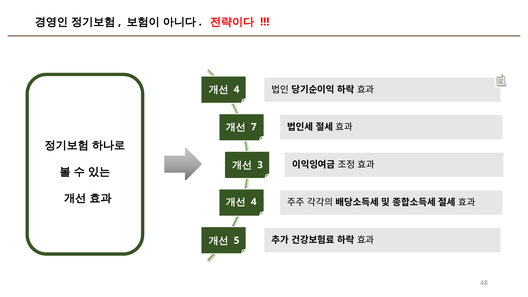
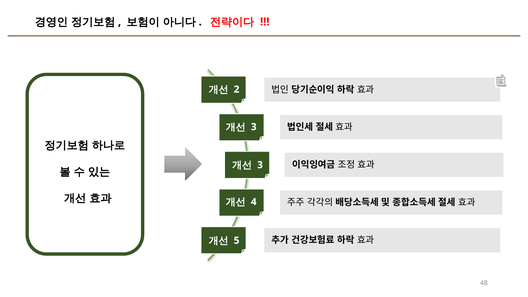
4: 4 -> 2 (237, 89)
7: 7 -> 3 (254, 127)
